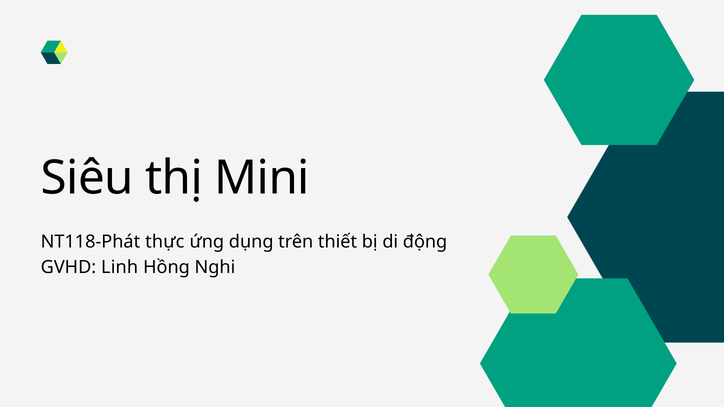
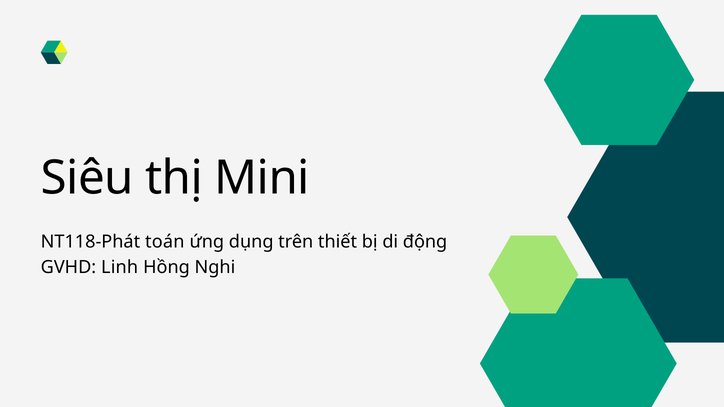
thực: thực -> toán (165, 242)
